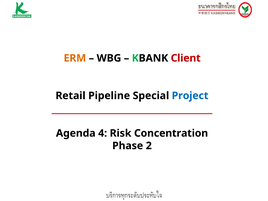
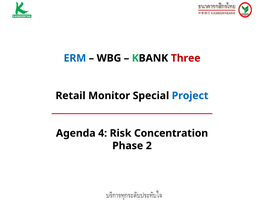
ERM colour: orange -> blue (75, 58)
Client: Client -> Three (186, 58)
Pipeline: Pipeline -> Monitor (109, 96)
